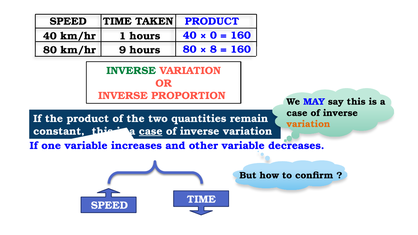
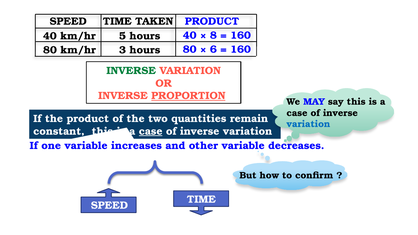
0: 0 -> 8 (213, 36)
1: 1 -> 5 (122, 36)
8: 8 -> 6 (213, 49)
9: 9 -> 3 (122, 50)
PROPORTION underline: none -> present (188, 96)
variation colour: orange -> blue (308, 124)
